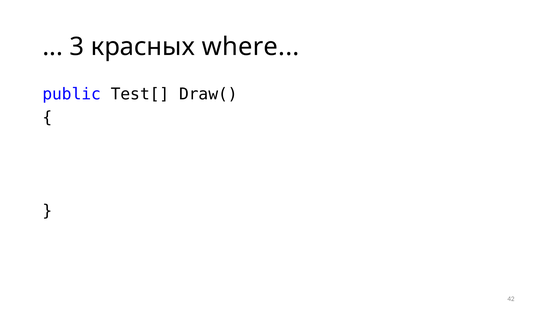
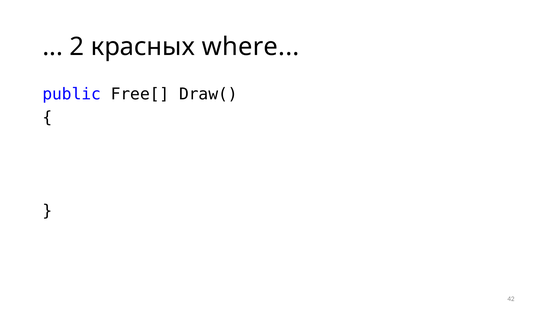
3: 3 -> 2 (77, 47)
Test[: Test[ -> Free[ (140, 94)
